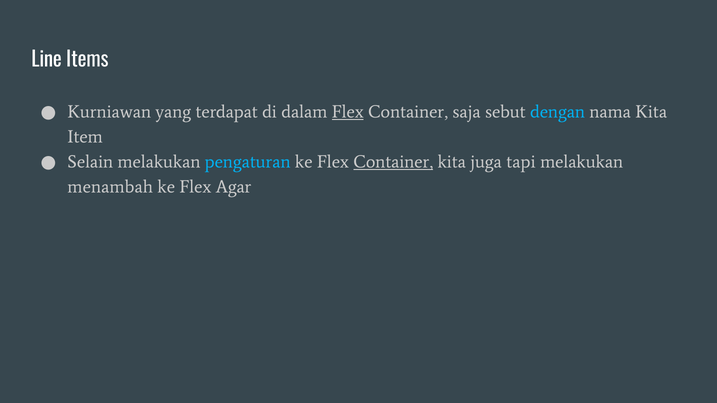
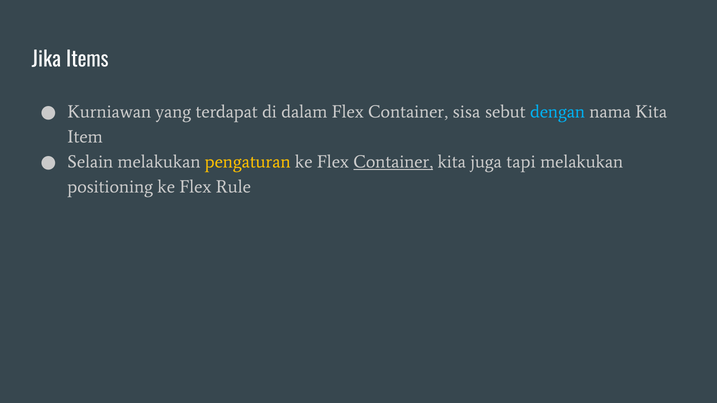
Line: Line -> Jika (46, 60)
Flex underline: present -> none (348, 112)
saja: saja -> sisa (467, 112)
pengaturan colour: light blue -> yellow (248, 162)
menambah: menambah -> positioning (110, 187)
Agar: Agar -> Rule (233, 187)
